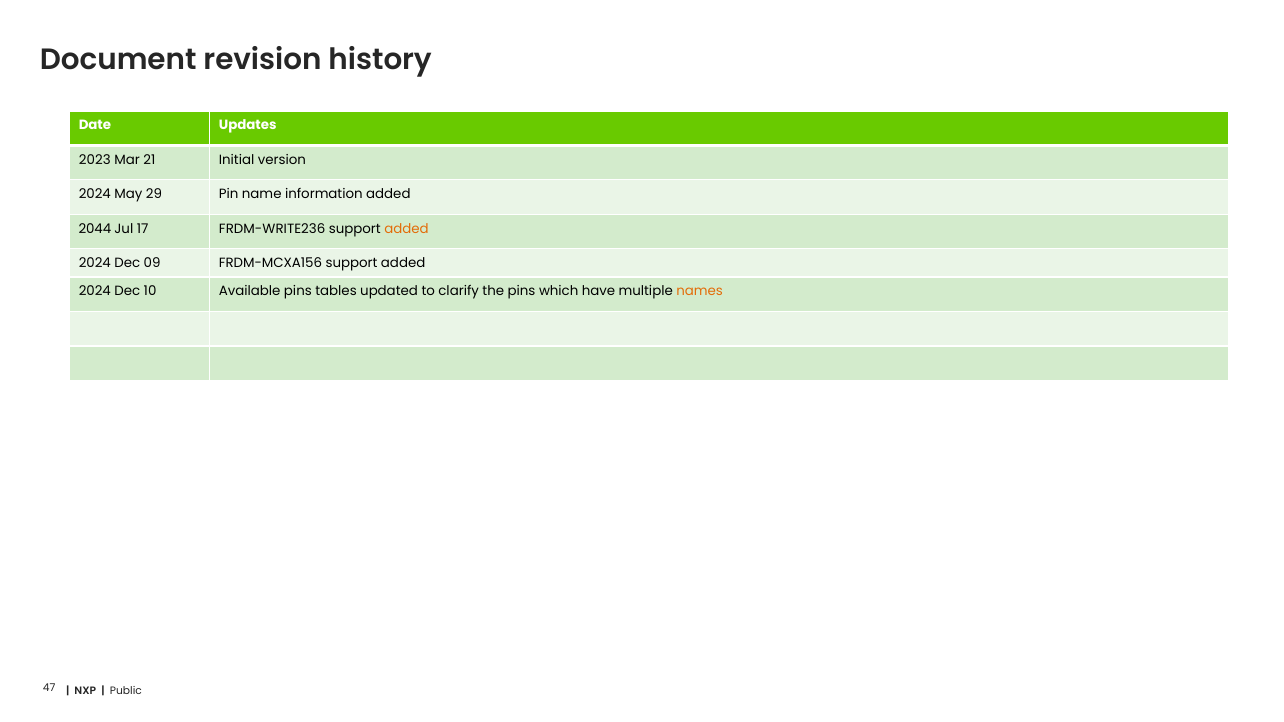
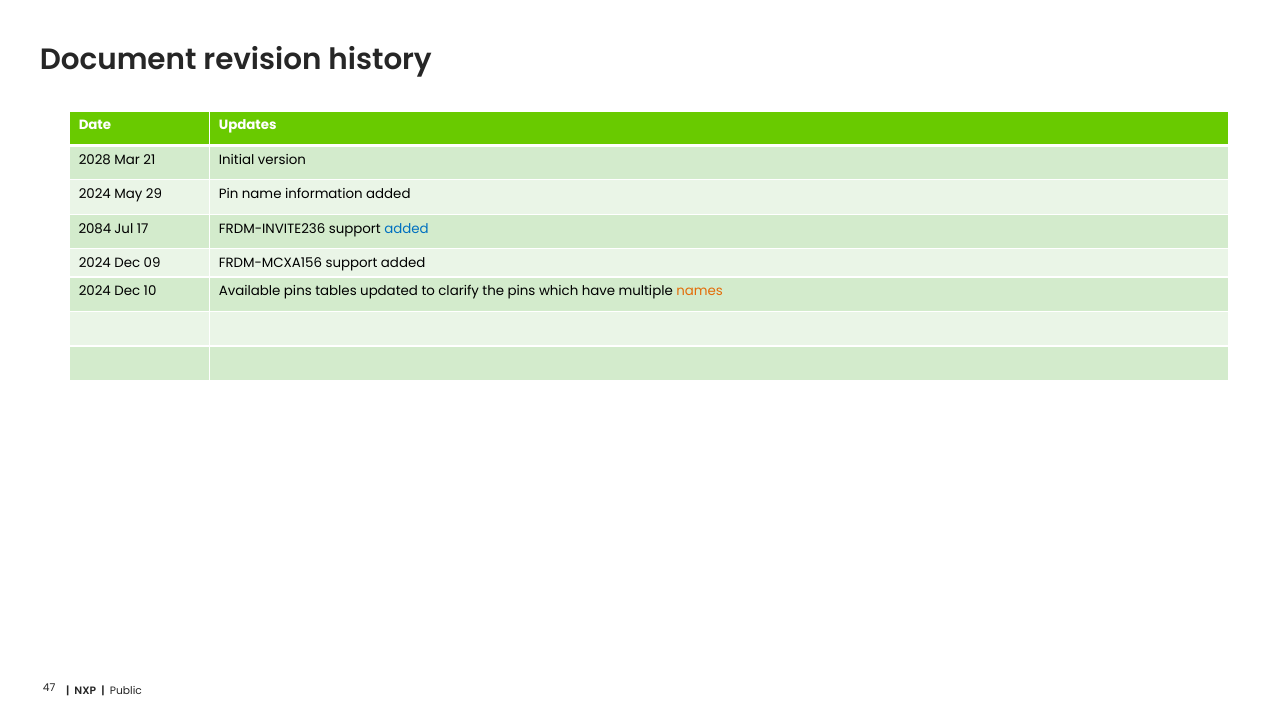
2023: 2023 -> 2028 (95, 160)
2044: 2044 -> 2084 (95, 229)
FRDM-WRITE236: FRDM-WRITE236 -> FRDM-INVITE236 (272, 229)
added colour: orange -> blue (406, 229)
